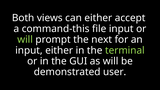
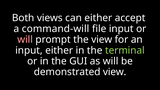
command-this: command-this -> command-will (56, 29)
will colour: light green -> pink (25, 40)
the next: next -> view (102, 40)
demonstrated user: user -> view (115, 72)
